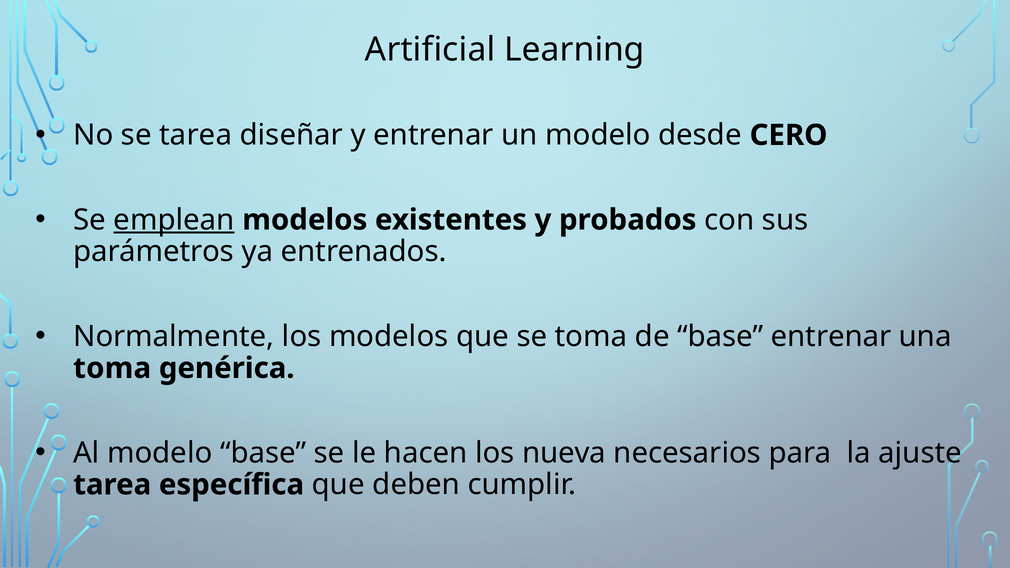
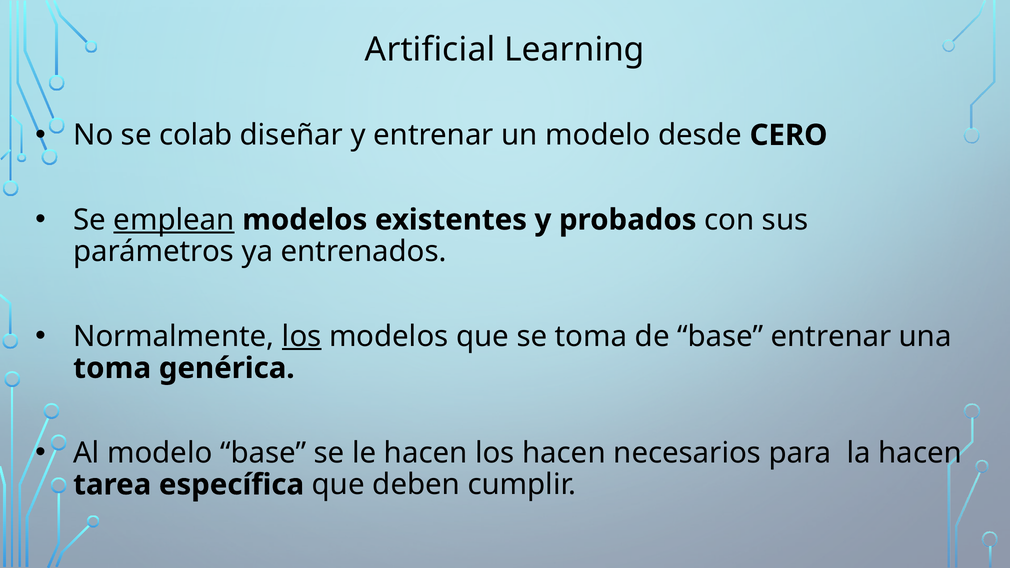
se tarea: tarea -> colab (196, 135)
los underline: none -> present (302, 336)
los nueva: nueva -> hacen (564, 453)
la ajuste: ajuste -> hacen (920, 453)
